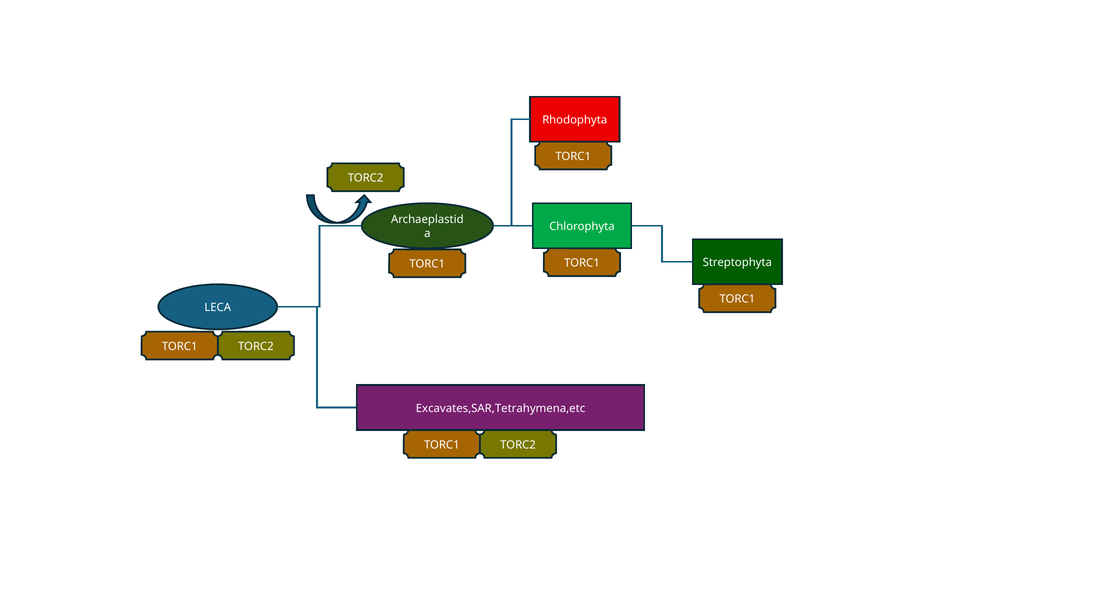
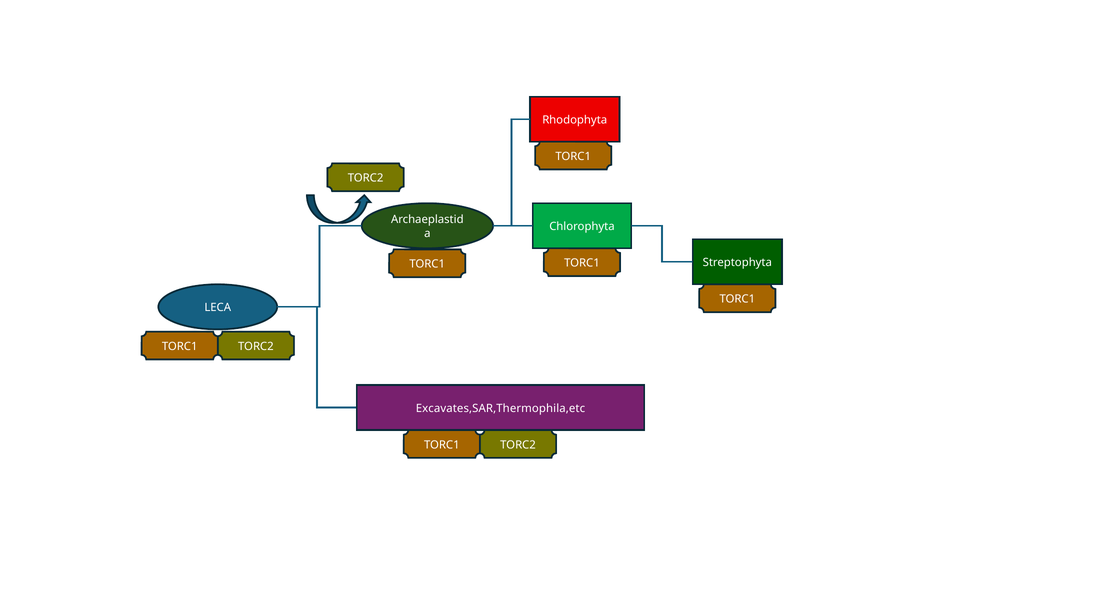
Excavates,SAR,Tetrahymena,etc: Excavates,SAR,Tetrahymena,etc -> Excavates,SAR,Thermophila,etc (500, 408)
